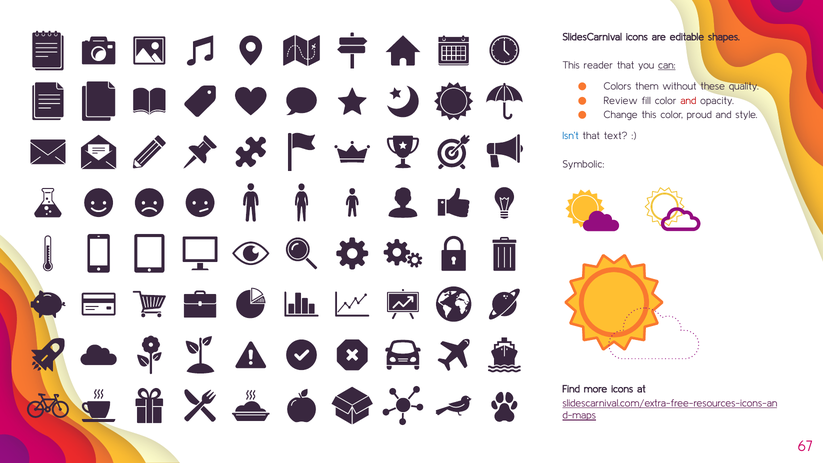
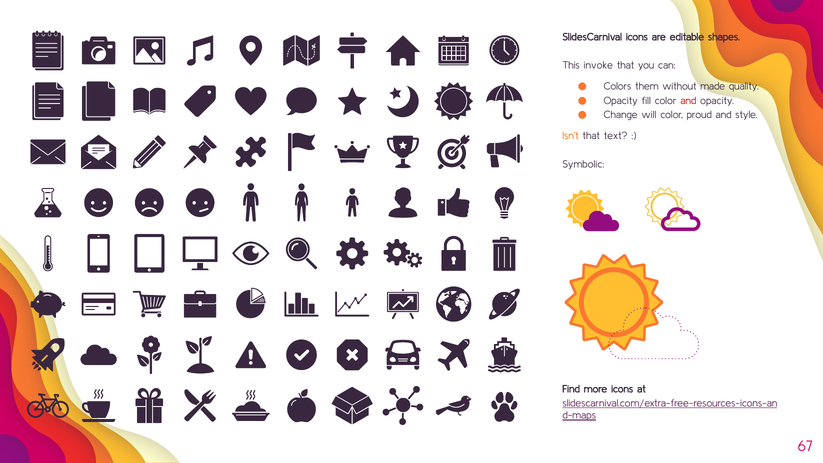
reader: reader -> invoke (598, 65)
can underline: present -> none (667, 65)
these: these -> made (713, 86)
Review: Review -> Opacity (621, 101)
Change this: this -> will (649, 115)
Isn’t colour: blue -> orange (571, 136)
